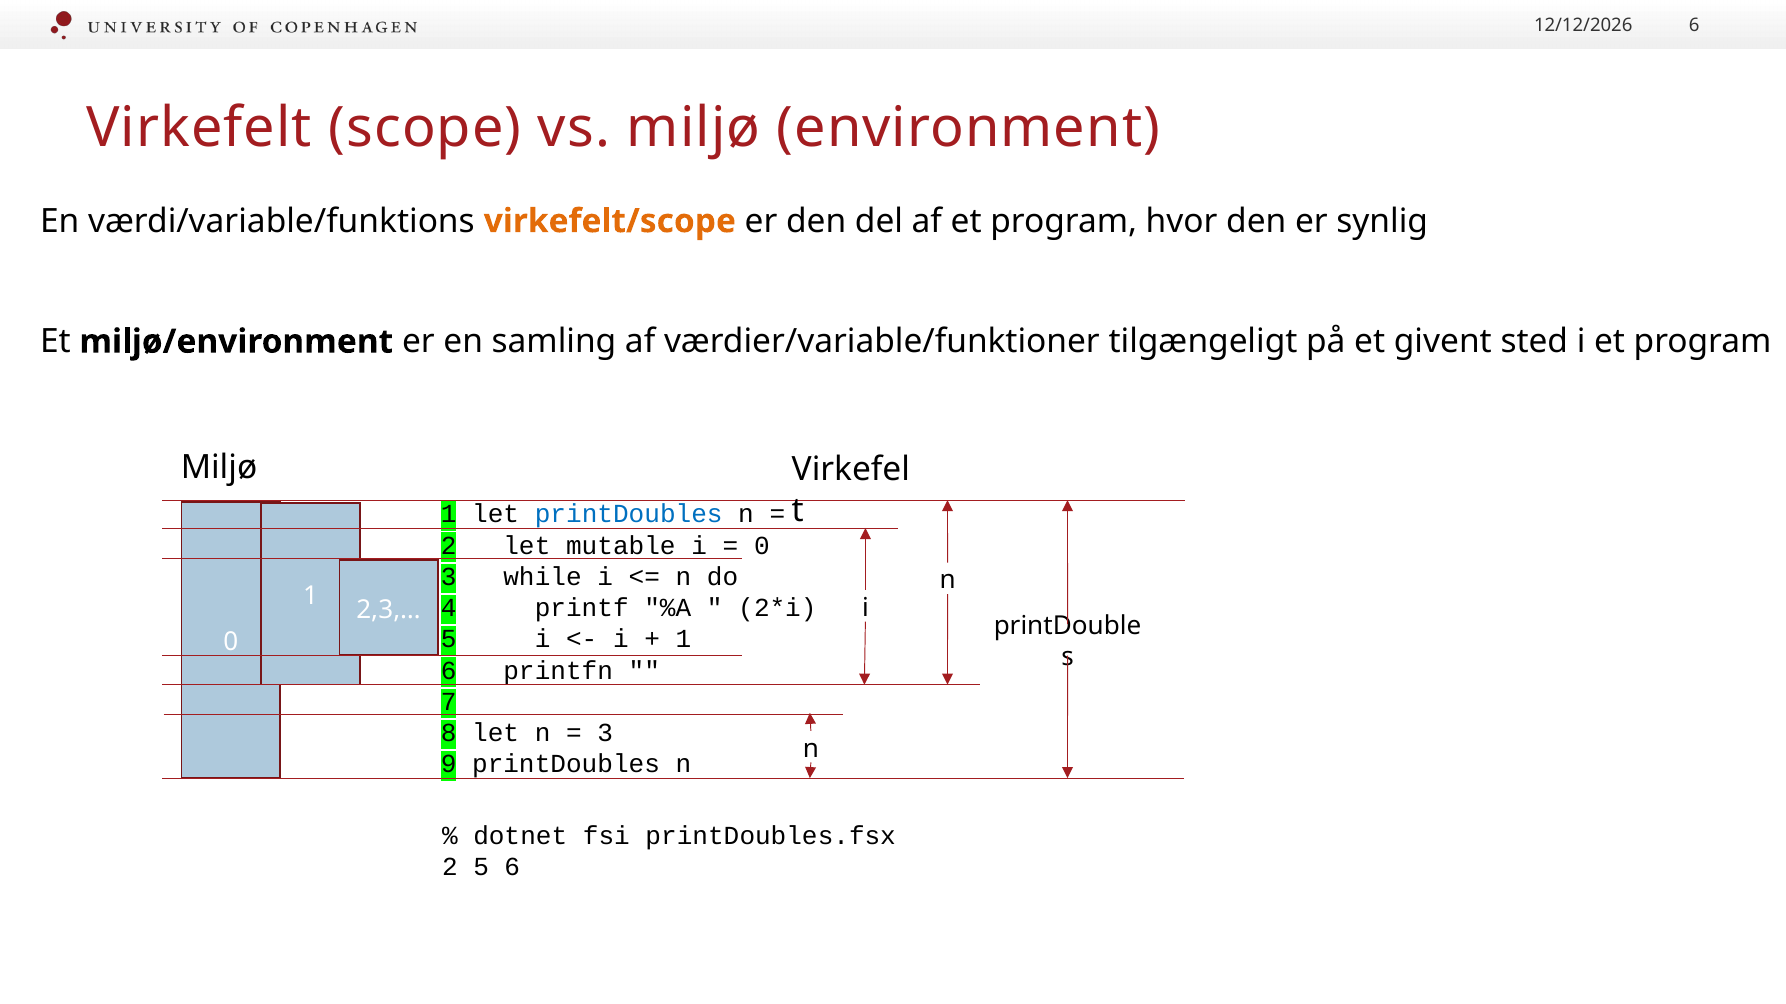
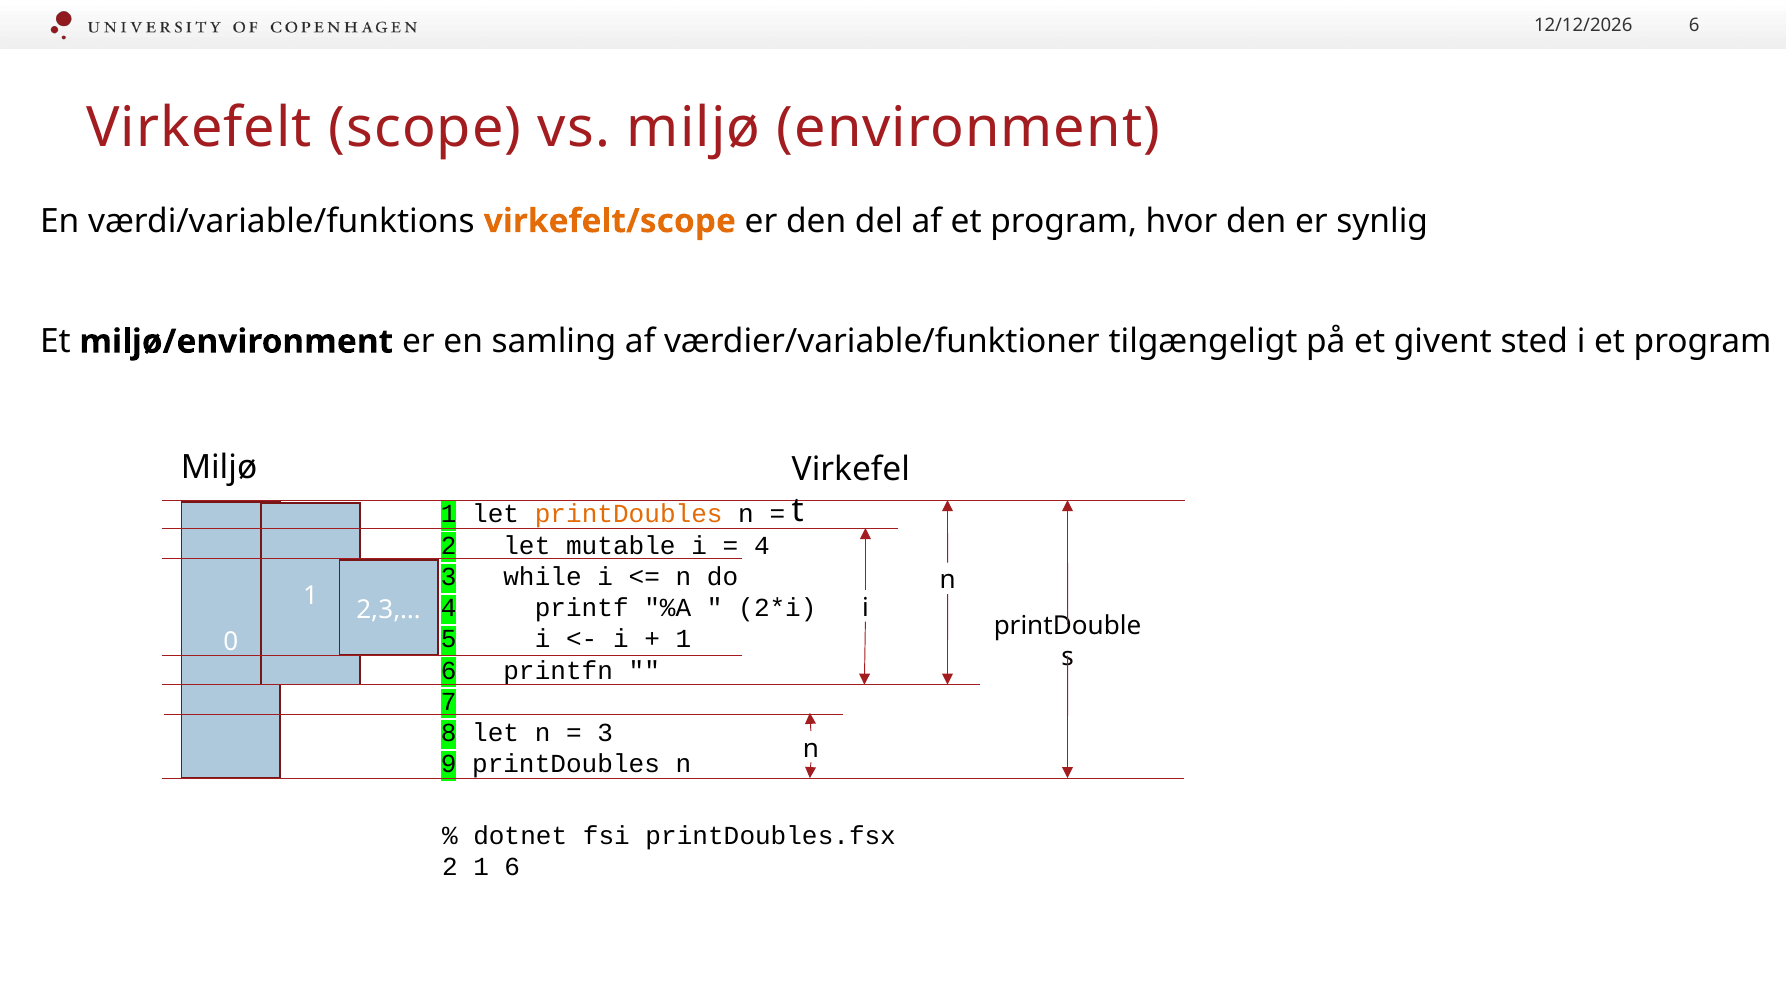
printDoubles colour: blue -> orange (629, 515)
0: 0 -> 4 (762, 546)
2 5: 5 -> 1 (481, 867)
